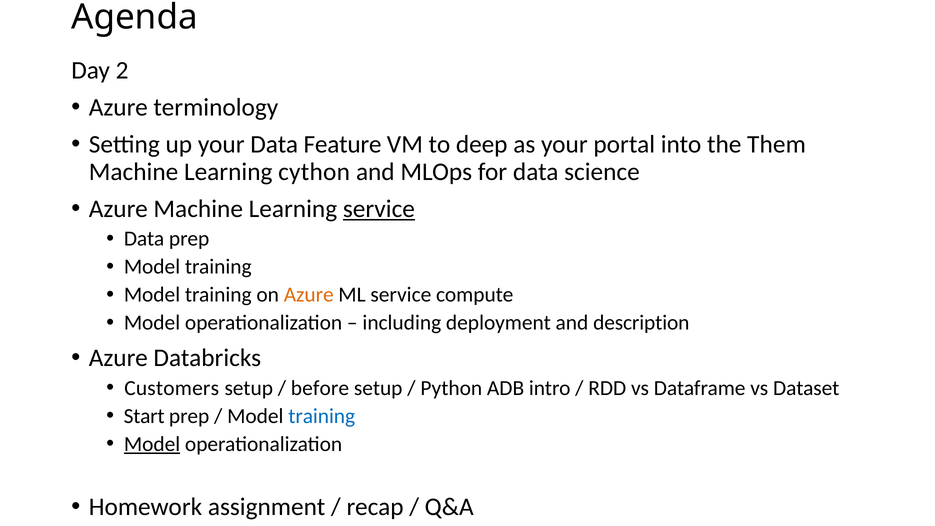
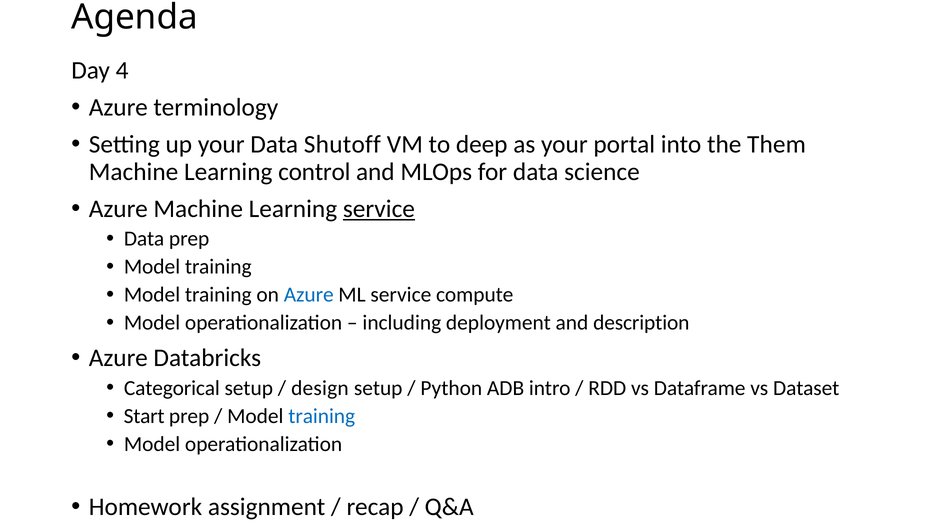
2: 2 -> 4 (122, 70)
Feature: Feature -> Shutoff (342, 144)
cython: cython -> control (314, 172)
Azure colour: orange -> blue (309, 295)
Customers: Customers -> Categorical (172, 388)
before: before -> design (320, 388)
Model underline: present -> none (152, 444)
